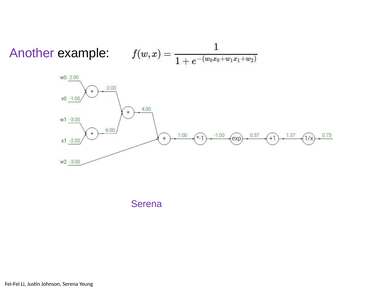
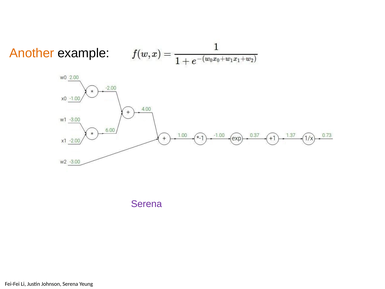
Another colour: purple -> orange (32, 53)
